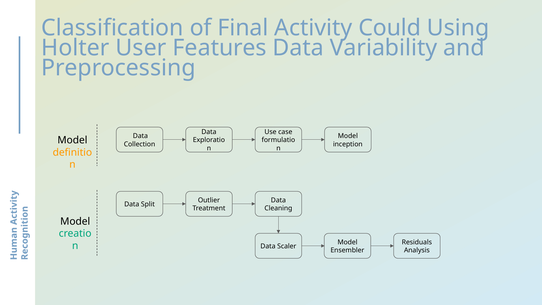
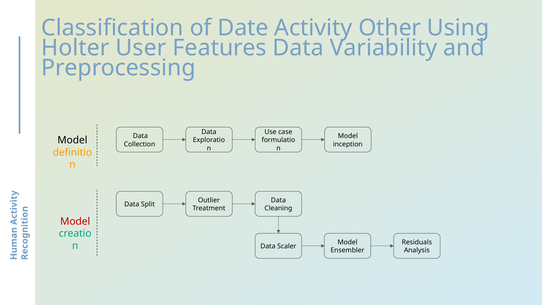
Final: Final -> Date (243, 28)
Could: Could -> Other (390, 28)
Model colour: black -> red (75, 221)
